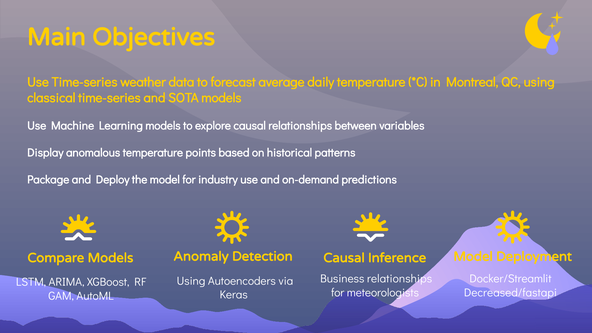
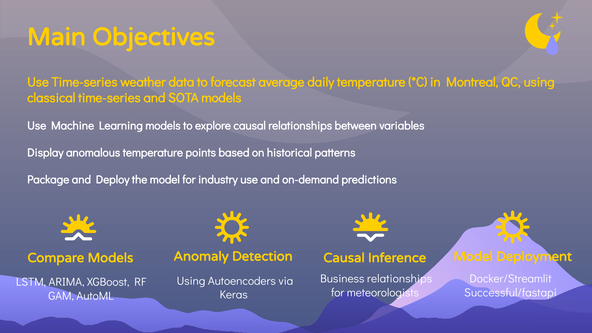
Decreased/fastapi: Decreased/fastapi -> Successful/fastapi (510, 293)
